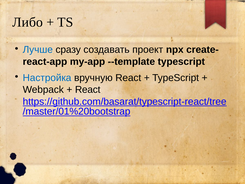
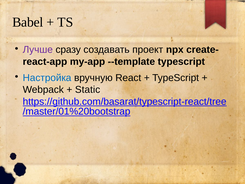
Либо: Либо -> Babel (28, 22)
Лучше colour: blue -> purple (38, 50)
React: React -> Static (88, 90)
